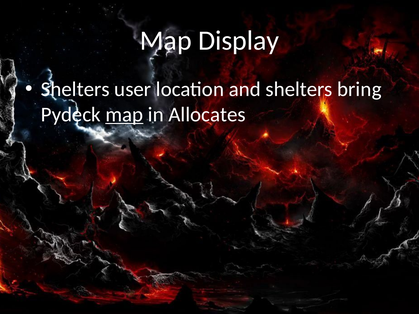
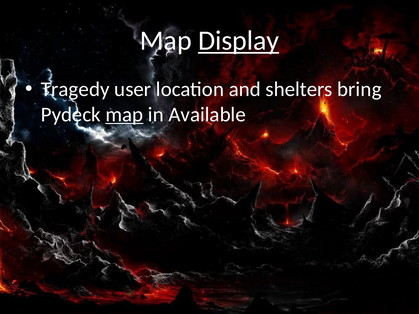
Display underline: none -> present (239, 41)
Shelters: Shelters -> Tragedy (75, 89)
Allocates: Allocates -> Available (207, 115)
